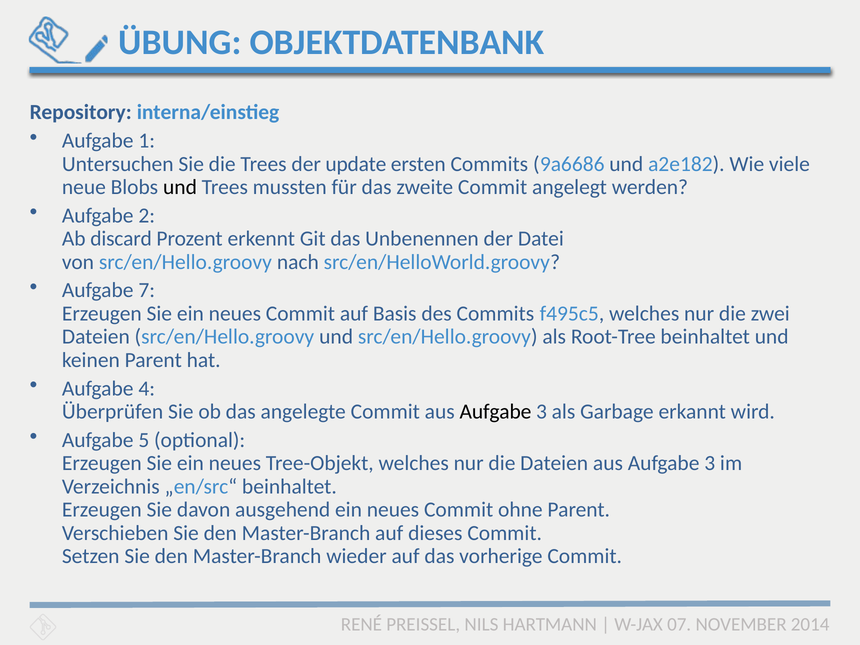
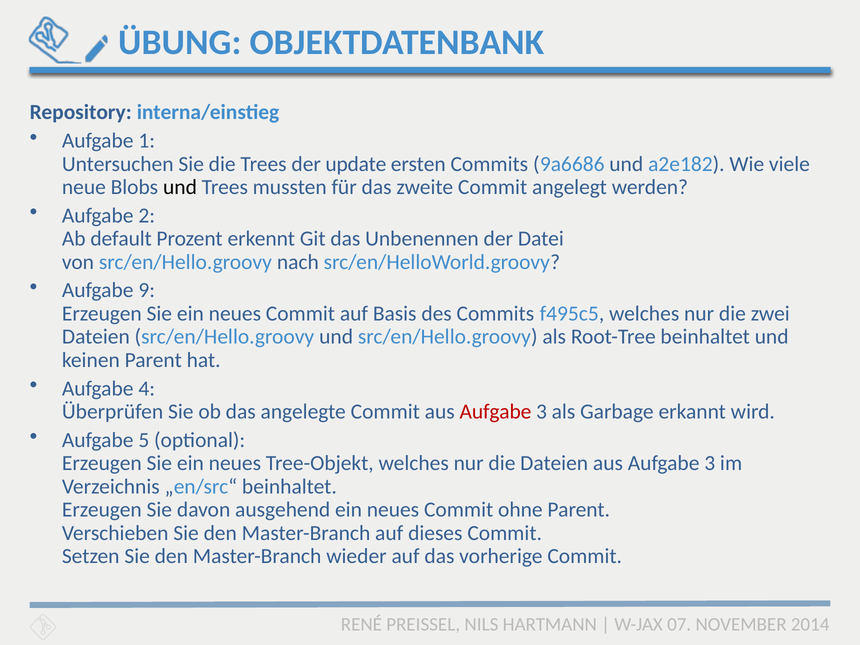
discard: discard -> default (121, 239)
7: 7 -> 9 (147, 290)
Aufgabe colour: black -> red (495, 412)
